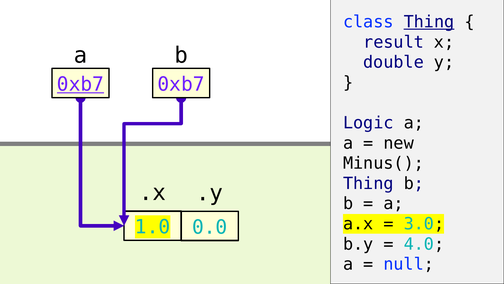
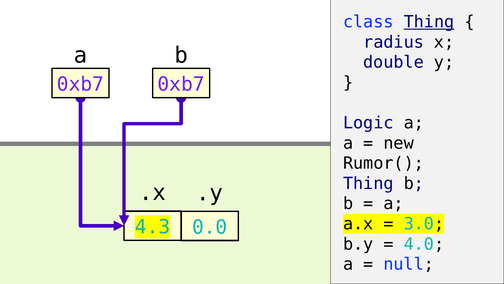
result: result -> radius (394, 42)
0xb7 underline: present -> none (81, 84)
Minus(: Minus( -> Rumor( (384, 163)
1.0: 1.0 -> 4.3 (153, 227)
